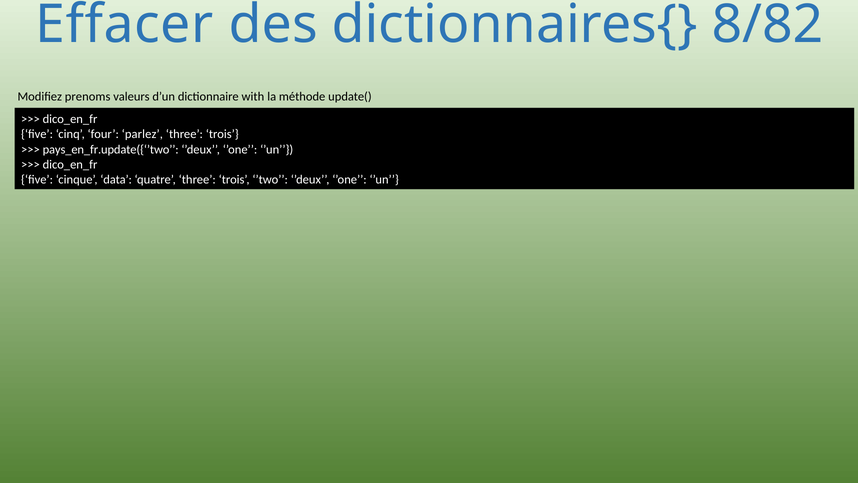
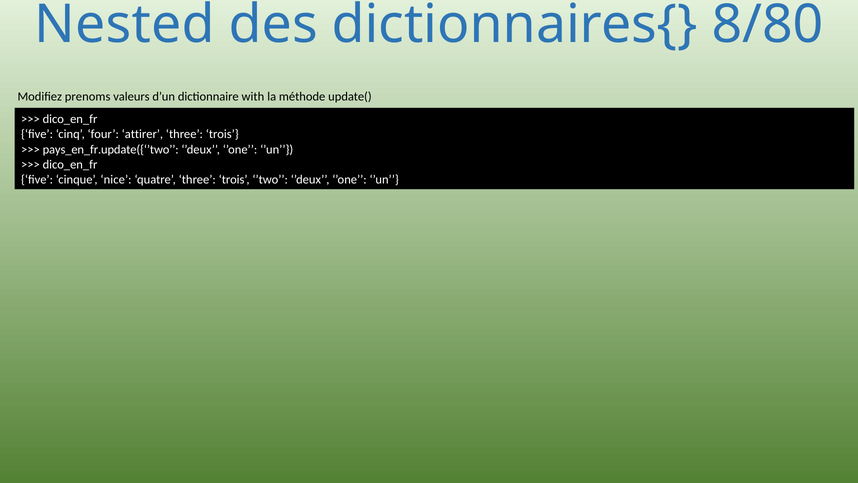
Effacer: Effacer -> Nested (124, 25)
8/82: 8/82 -> 8/80 (768, 25)
parlez: parlez -> attirer (142, 134)
data: data -> nice (116, 179)
